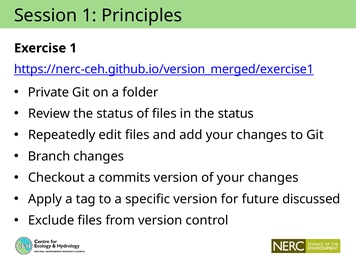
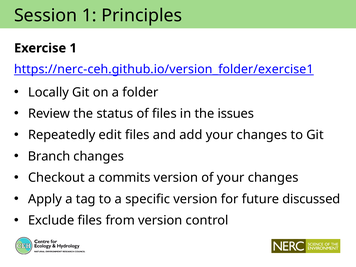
https://nerc-ceh.github.io/version_merged/exercise1: https://nerc-ceh.github.io/version_merged/exercise1 -> https://nerc-ceh.github.io/version_folder/exercise1 (164, 69)
Private: Private -> Locally (48, 92)
in the status: status -> issues (236, 114)
